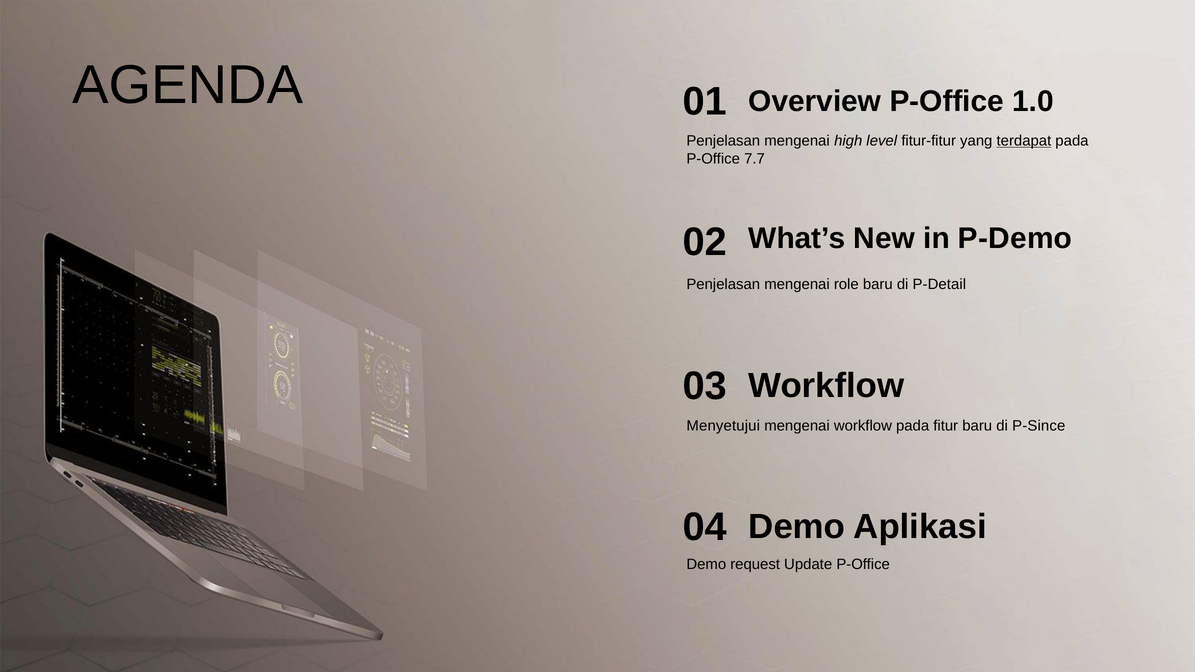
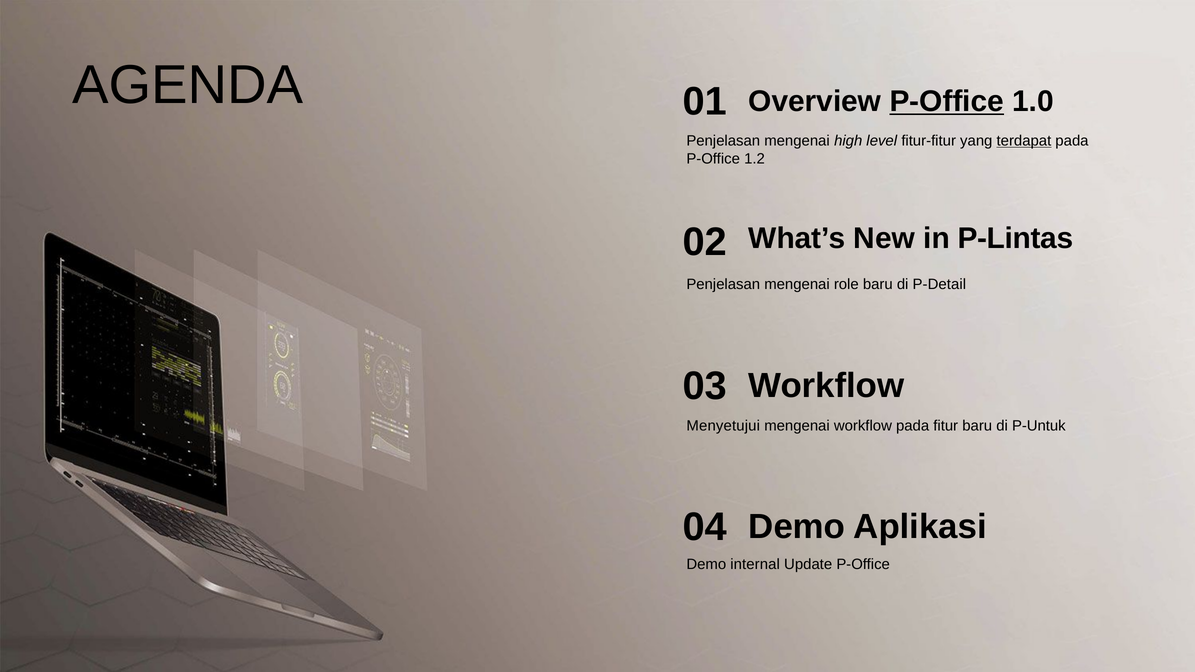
P-Office underline: none -> present (947, 101)
7.7: 7.7 -> 1.2 (754, 159)
P-Demo: P-Demo -> P-Lintas (1015, 239)
P-Since: P-Since -> P-Untuk (1039, 426)
request: request -> internal (755, 565)
